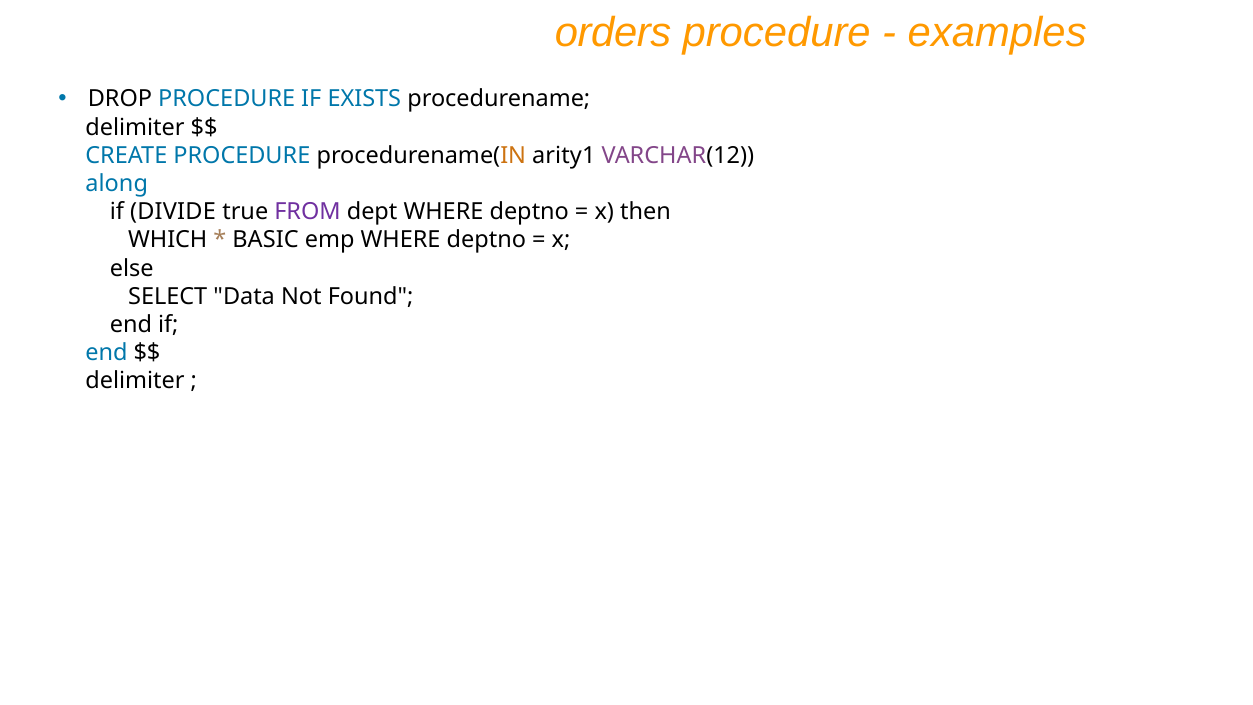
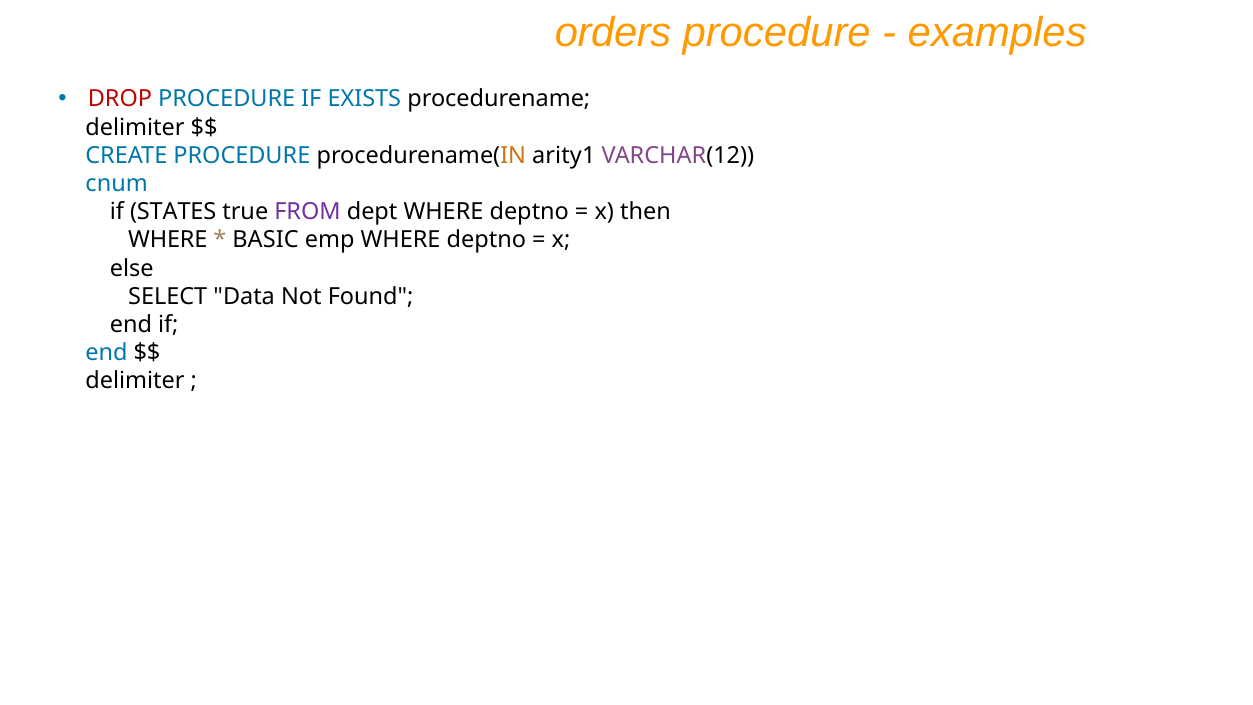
DROP colour: black -> red (120, 99)
along: along -> cnum (117, 184)
DIVIDE: DIVIDE -> STATES (173, 212)
WHICH: WHICH -> WHERE (168, 240)
